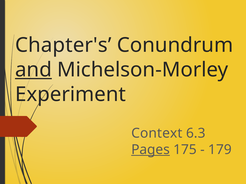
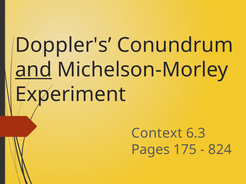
Chapter's: Chapter's -> Doppler's (63, 45)
Pages underline: present -> none (151, 150)
179: 179 -> 824 (220, 150)
